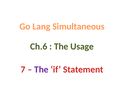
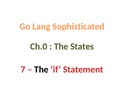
Simultaneous: Simultaneous -> Sophisticated (78, 27)
Ch.6: Ch.6 -> Ch.0 (39, 46)
Usage: Usage -> States (82, 46)
The colour: purple -> black (41, 69)
